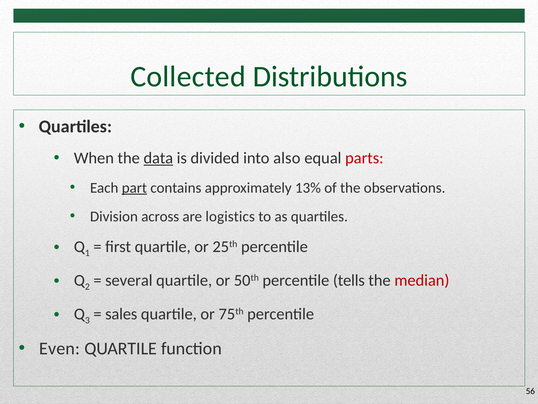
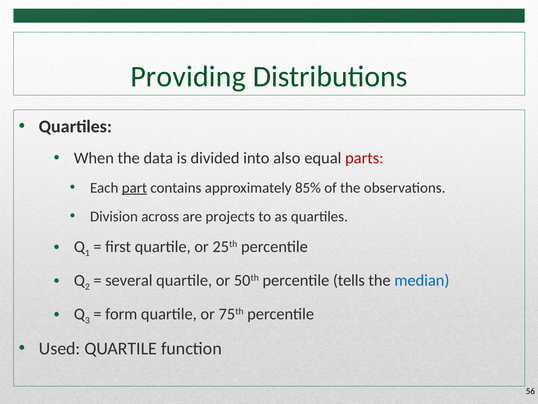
Collected: Collected -> Providing (188, 76)
data underline: present -> none (158, 158)
13%: 13% -> 85% (308, 187)
logistics: logistics -> projects (230, 216)
median colour: red -> blue (422, 280)
sales: sales -> form (121, 314)
Even: Even -> Used (60, 348)
